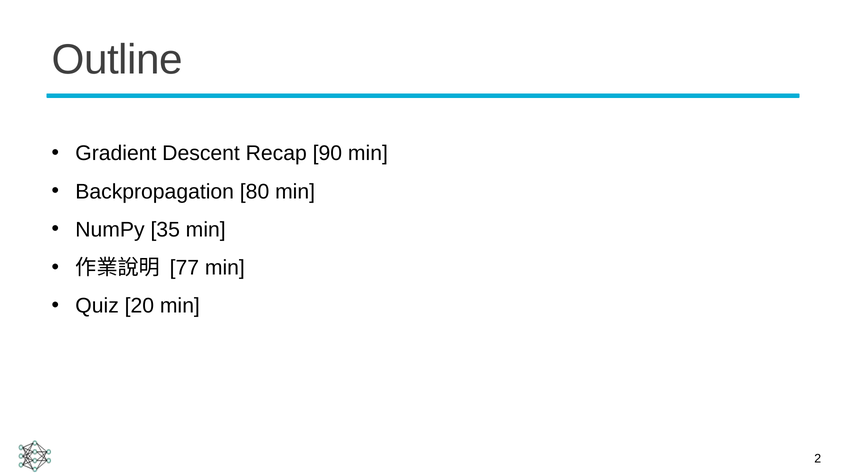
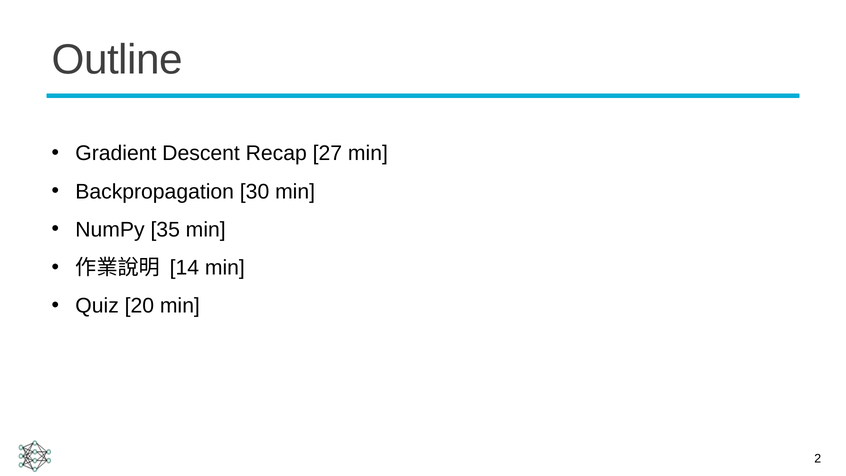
90: 90 -> 27 (327, 153)
80: 80 -> 30 (255, 192)
77: 77 -> 14 (184, 268)
